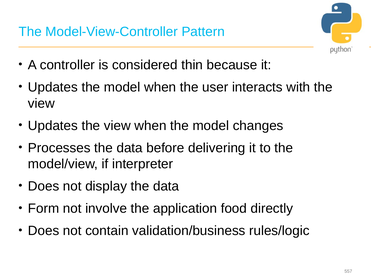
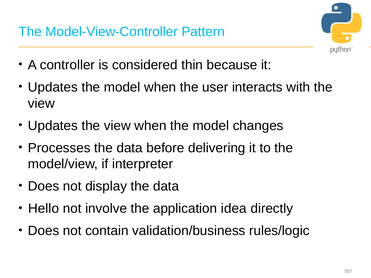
Form: Form -> Hello (44, 209)
food: food -> idea (234, 209)
